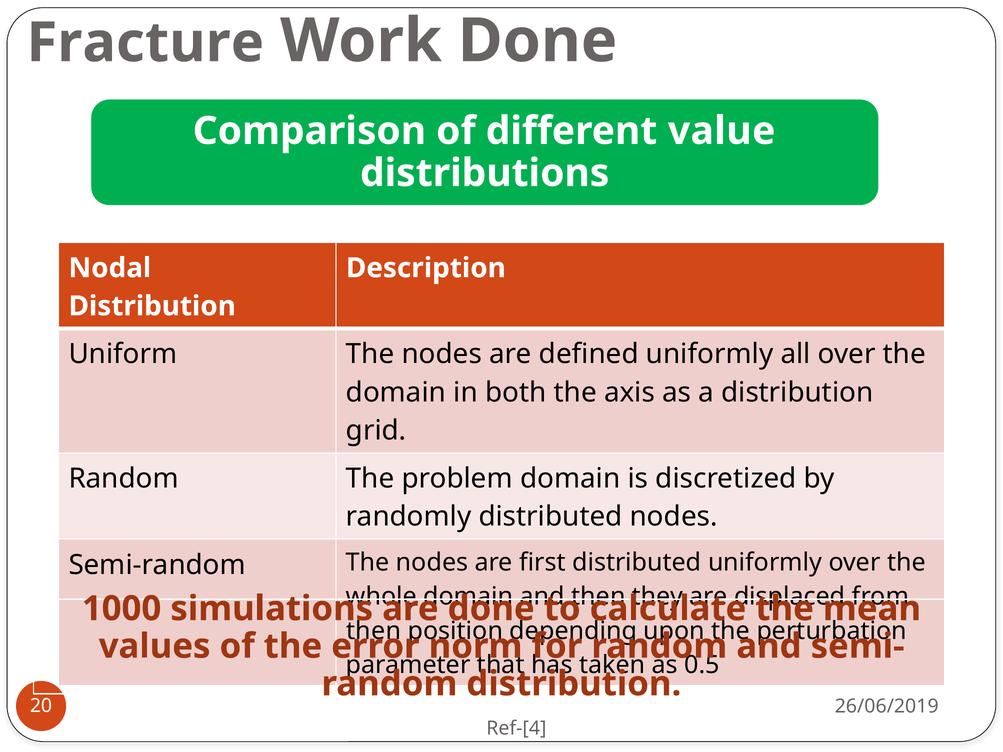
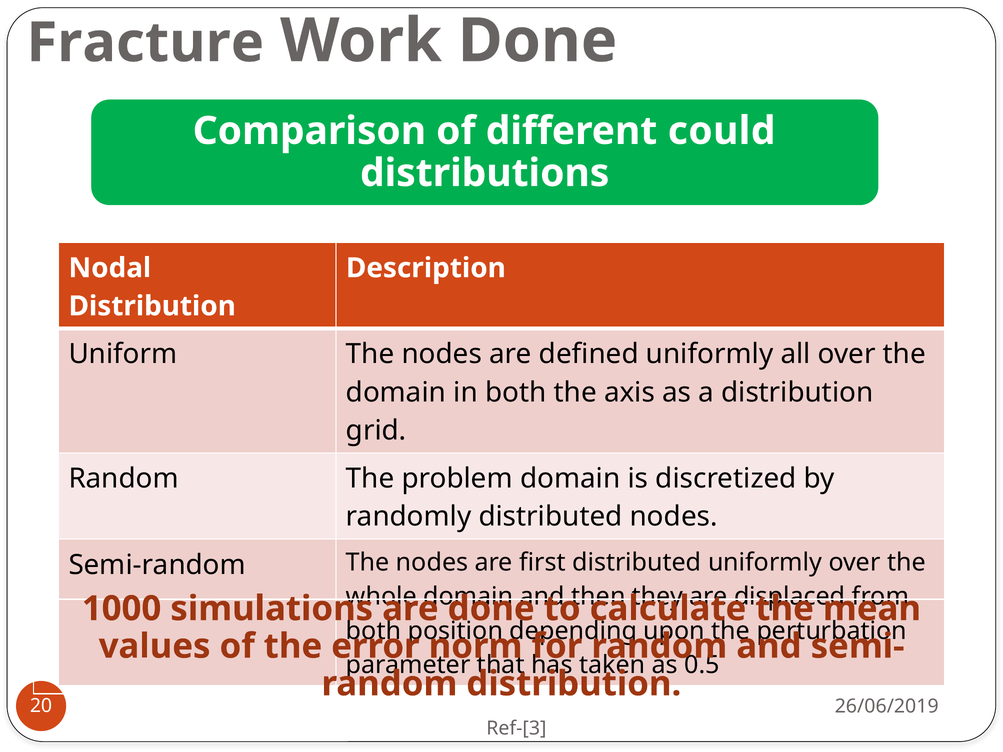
value: value -> could (722, 131)
then: then -> both (374, 631)
Ref-[4: Ref-[4 -> Ref-[3 (516, 729)
